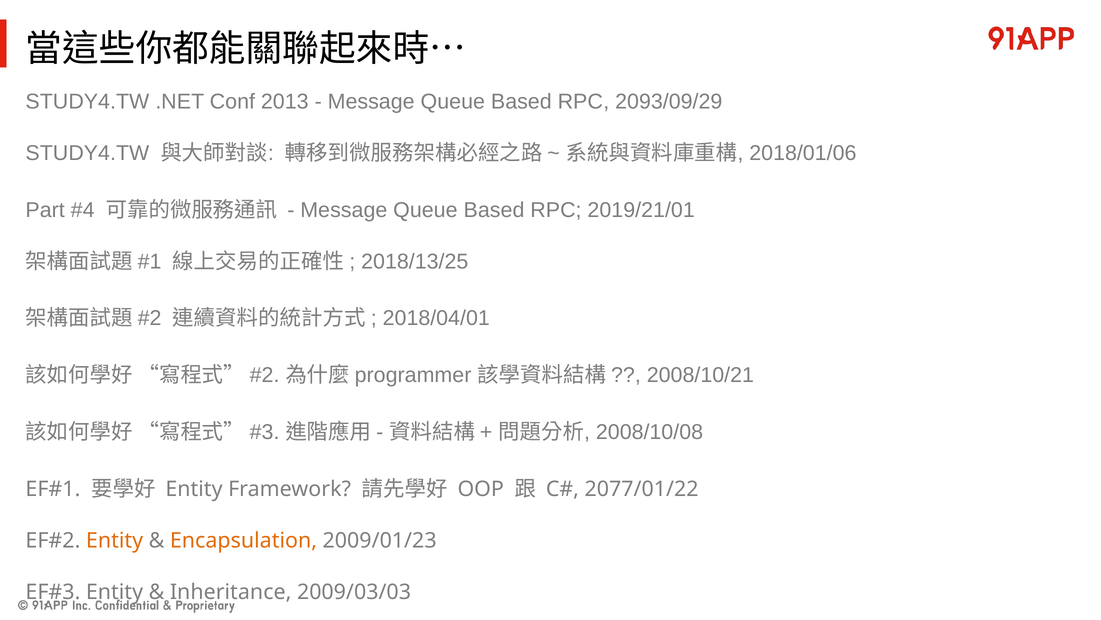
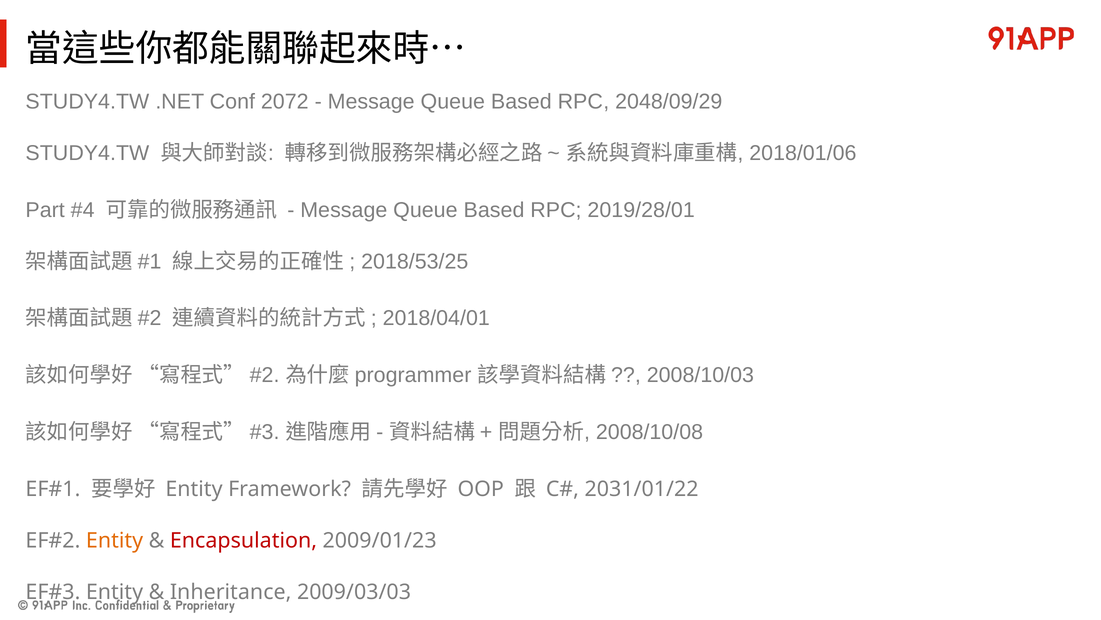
2013: 2013 -> 2072 (285, 101)
2093/09/29: 2093/09/29 -> 2048/09/29 (669, 101)
2019/21/01: 2019/21/01 -> 2019/28/01 (641, 210)
2018/13/25: 2018/13/25 -> 2018/53/25 (415, 261)
2008/10/21: 2008/10/21 -> 2008/10/03 (700, 375)
2077/01/22: 2077/01/22 -> 2031/01/22 (642, 489)
Encapsulation colour: orange -> red (243, 540)
